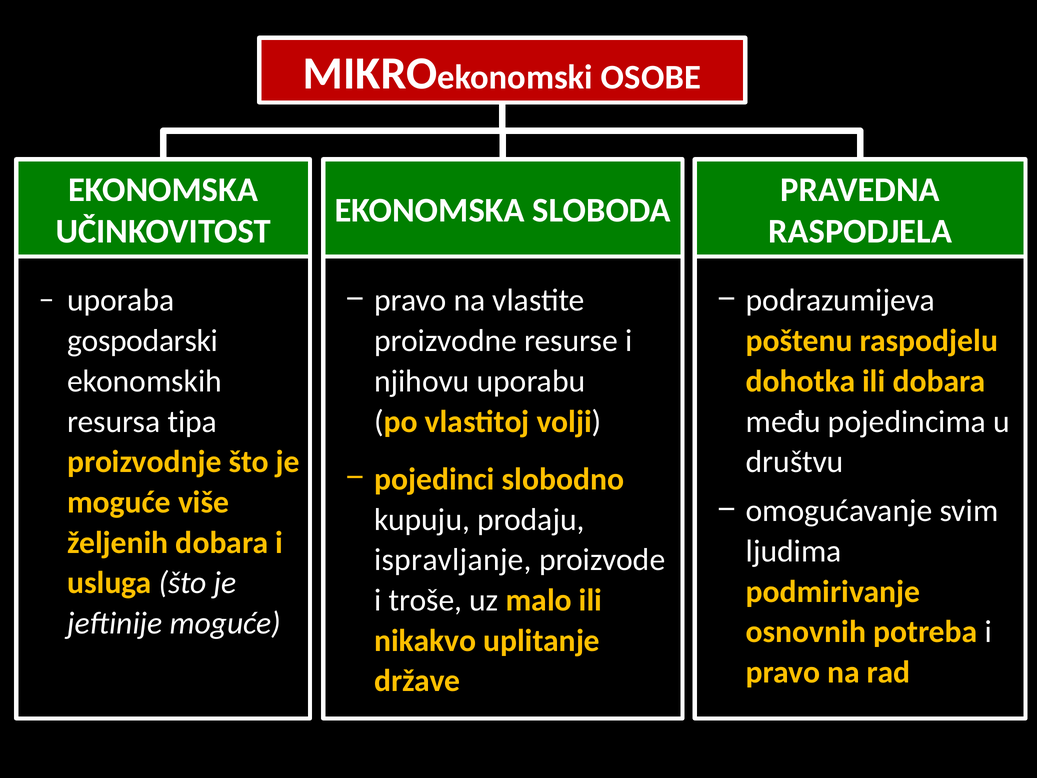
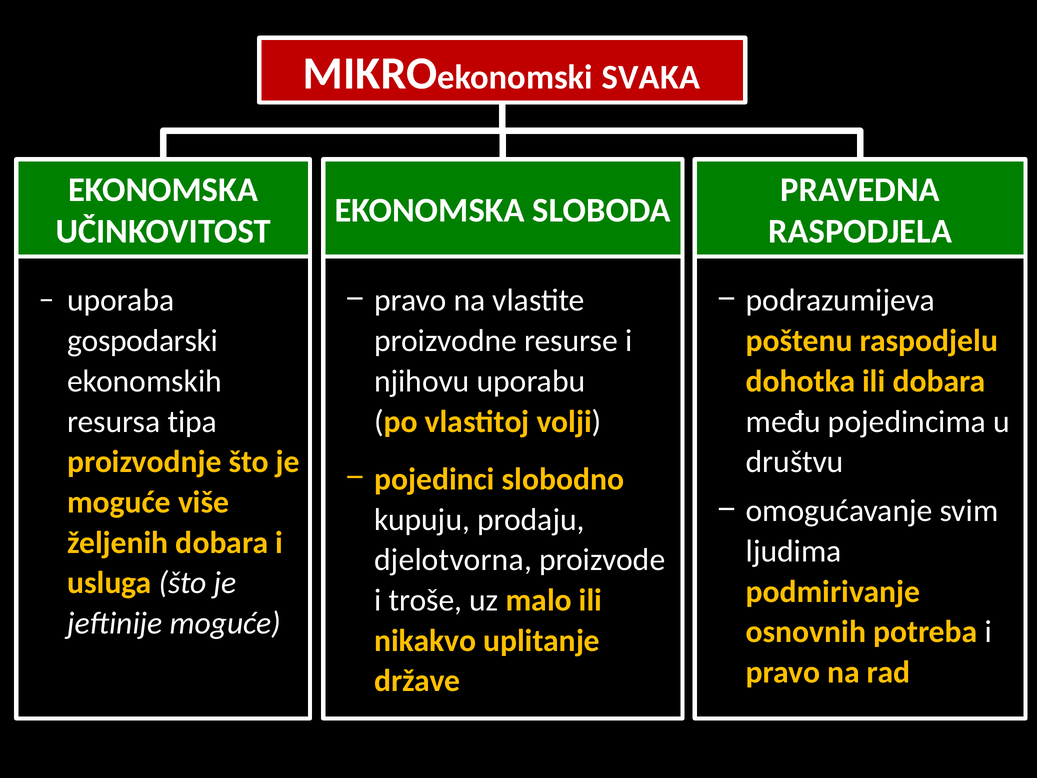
OSOBE: OSOBE -> SVAKA (651, 77)
ispravljanje: ispravljanje -> djelotvorna (453, 560)
